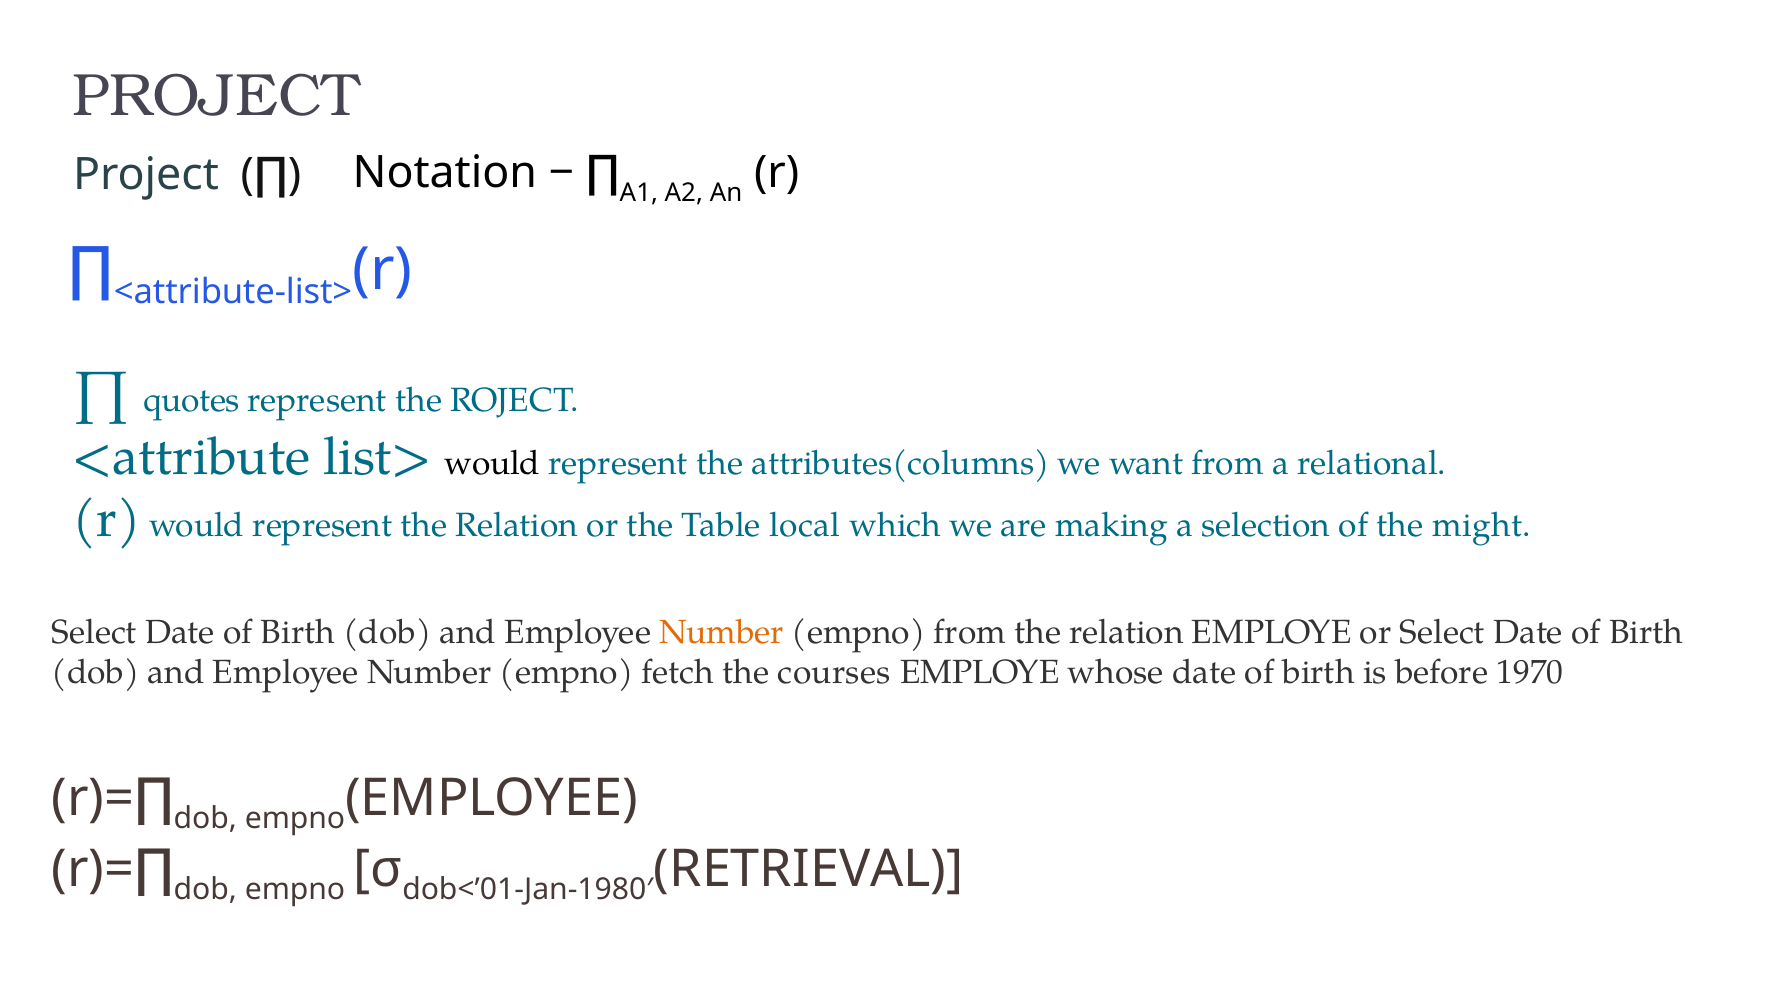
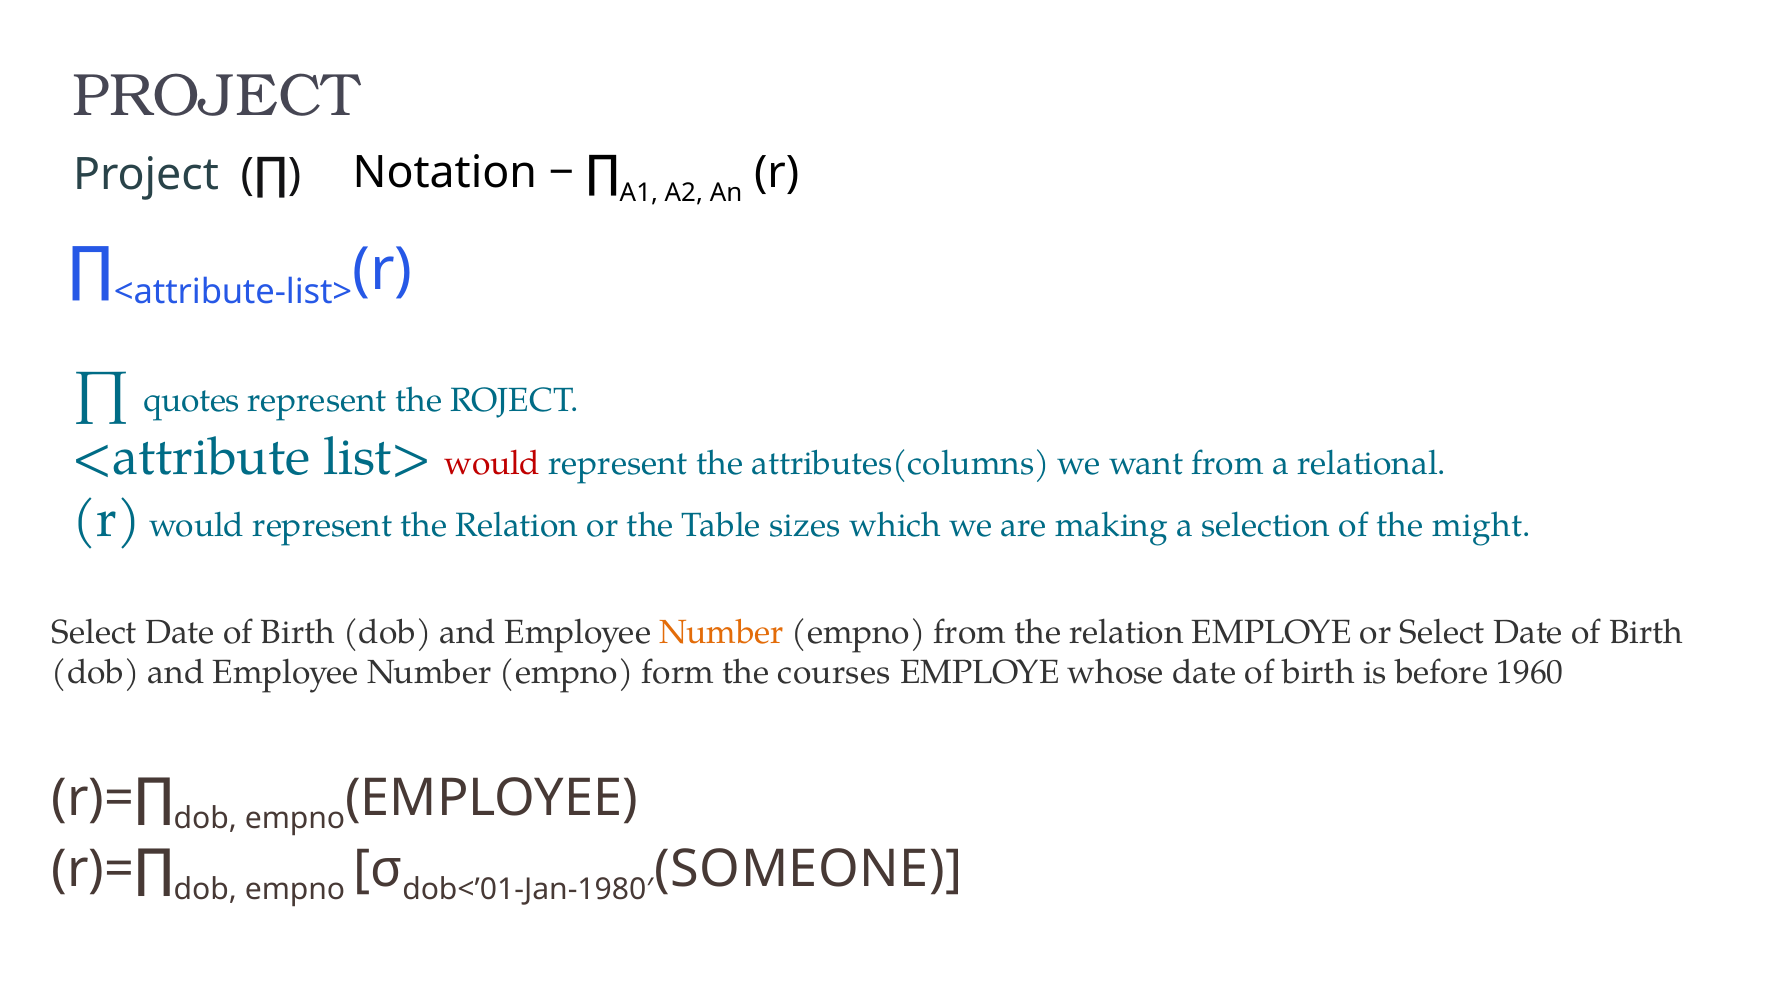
would colour: black -> red (493, 463)
local: local -> sizes (805, 525)
fetch: fetch -> form (678, 673)
1970: 1970 -> 1960 (1530, 673)
RETRIEVAL: RETRIEVAL -> SOMEONE (809, 869)
